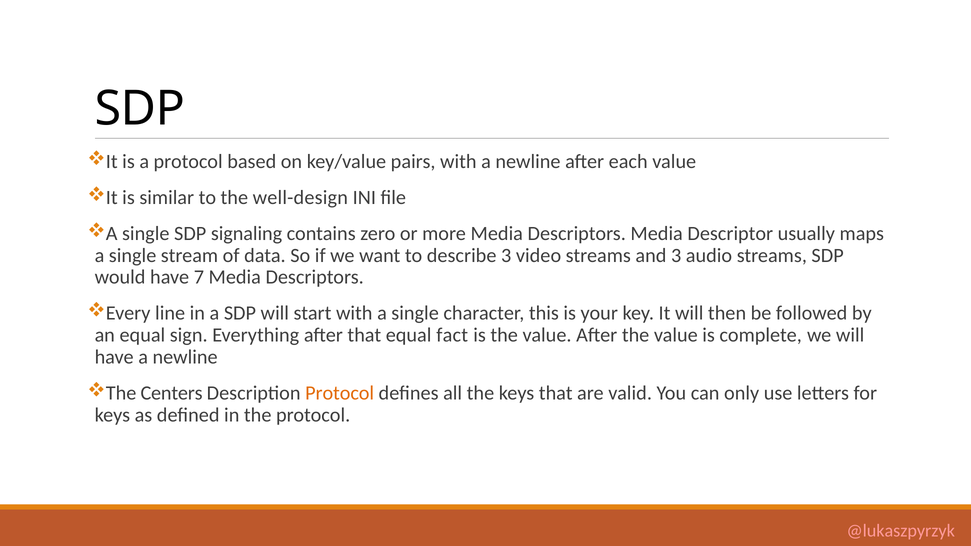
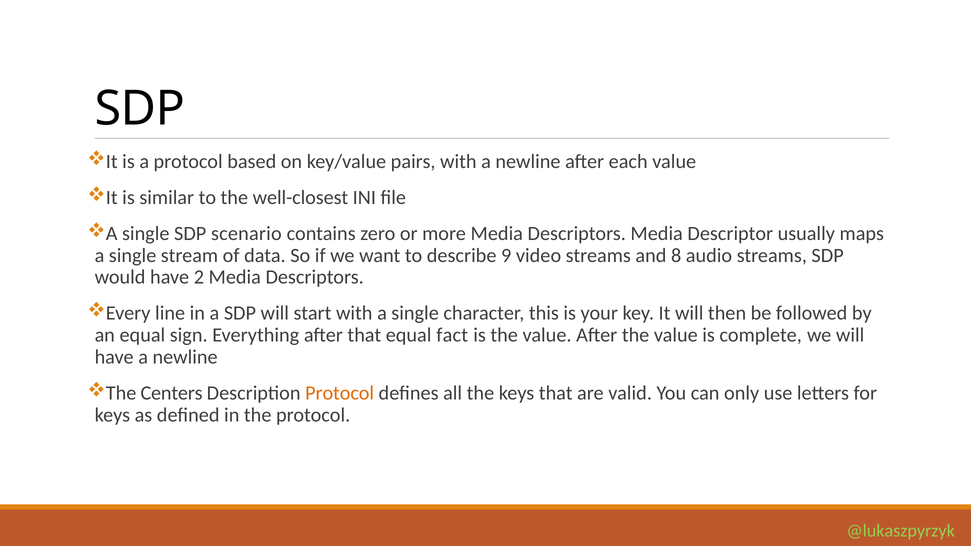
well-design: well-design -> well-closest (300, 198)
signaling: signaling -> scenario (246, 234)
describe 3: 3 -> 9 (506, 255)
and 3: 3 -> 8 (676, 255)
7: 7 -> 2 (199, 277)
@lukaszpyrzyk colour: pink -> light green (901, 531)
